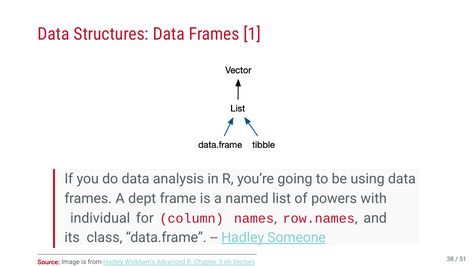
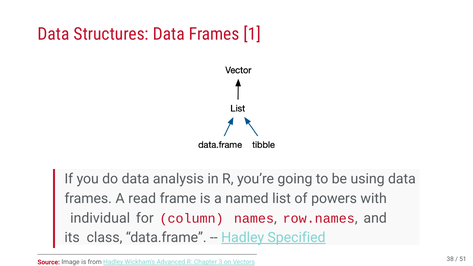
dept: dept -> read (142, 199)
Someone: Someone -> Specified (297, 238)
